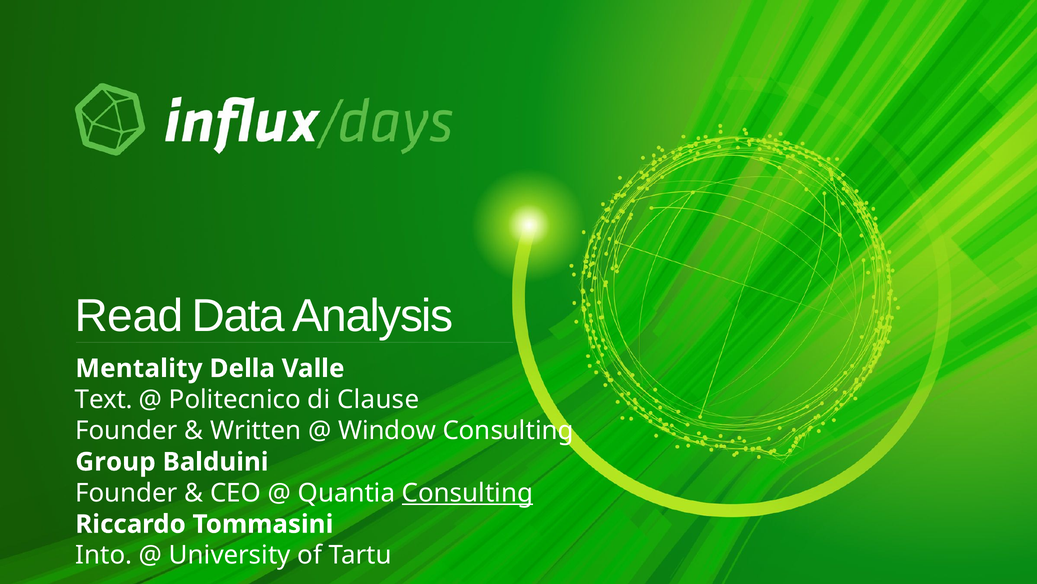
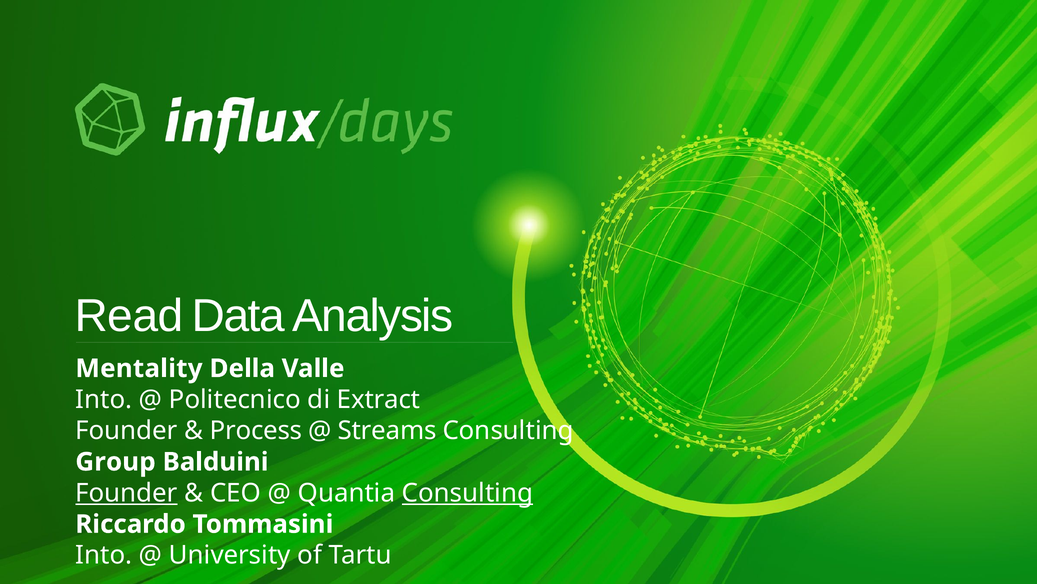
Text: Text -> Into (104, 399)
Clause: Clause -> Extract (379, 399)
Written: Written -> Process (256, 430)
Window: Window -> Streams (387, 430)
Founder underline: none -> present (126, 493)
